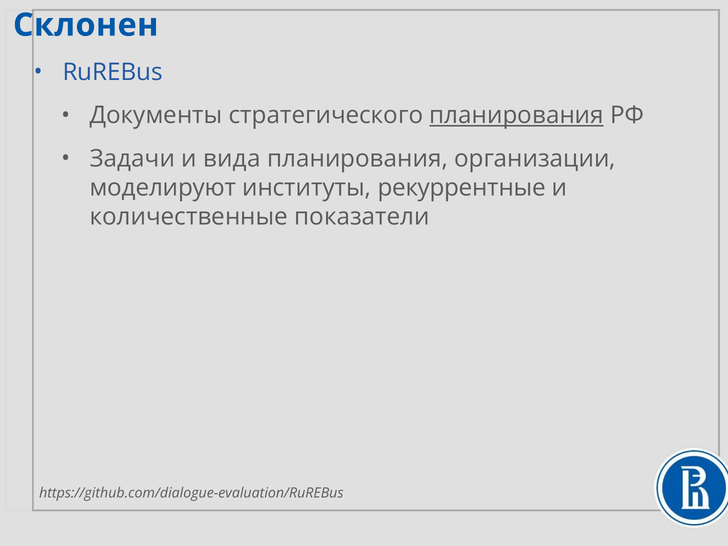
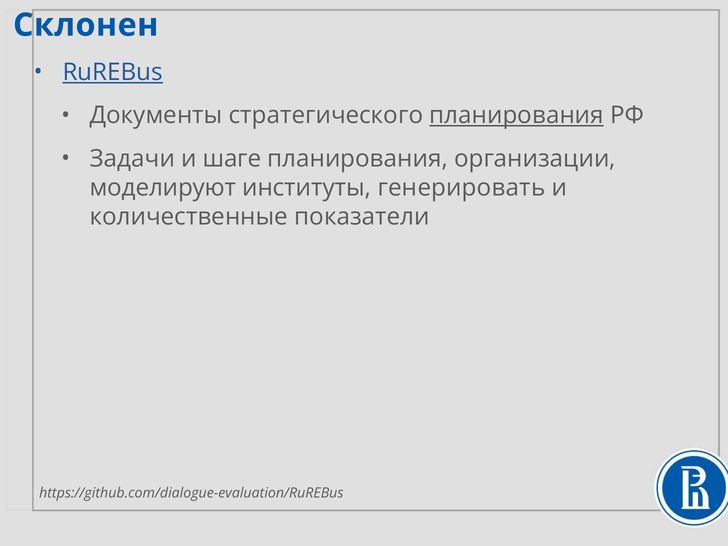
RuREBus underline: none -> present (113, 72)
вида: вида -> шаге (232, 159)
рекуррентные: рекуррентные -> генерировать (461, 188)
